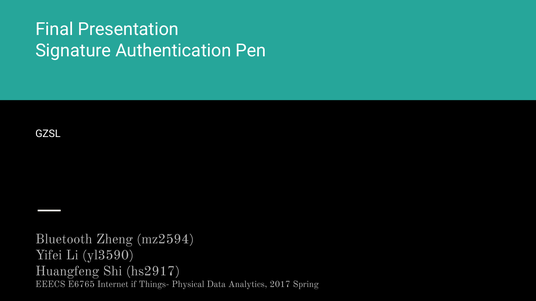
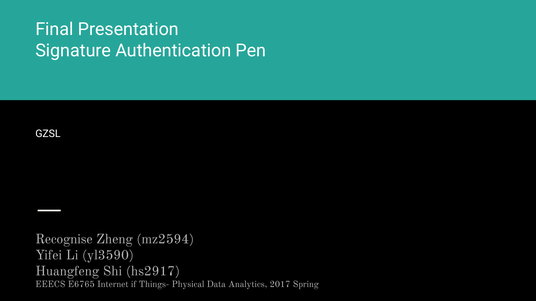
Bluetooth: Bluetooth -> Recognise (64, 239)
